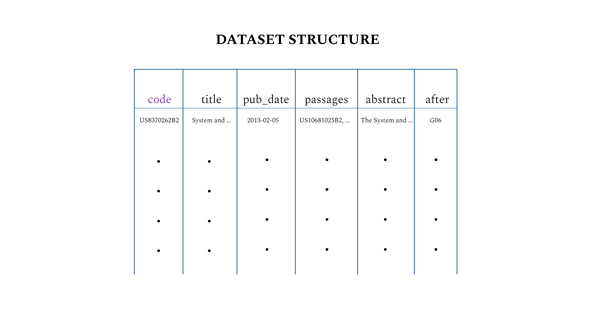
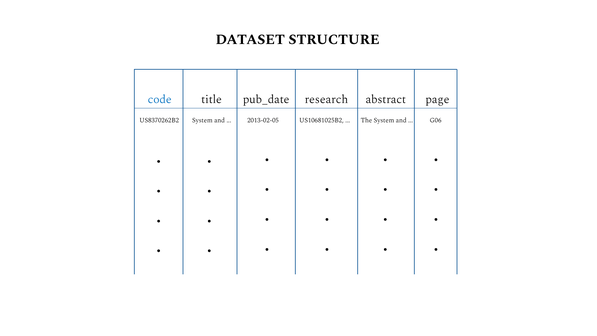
code colour: purple -> blue (160, 99)
passages: passages -> research (326, 99)
after: after -> page (437, 99)
